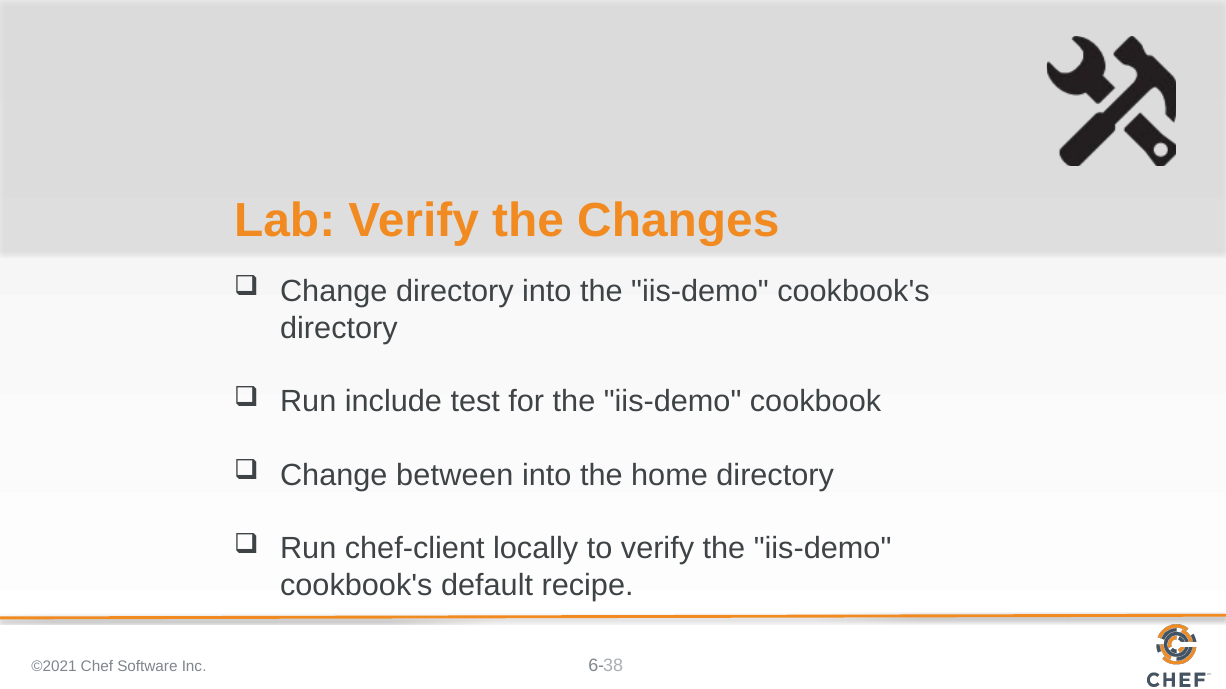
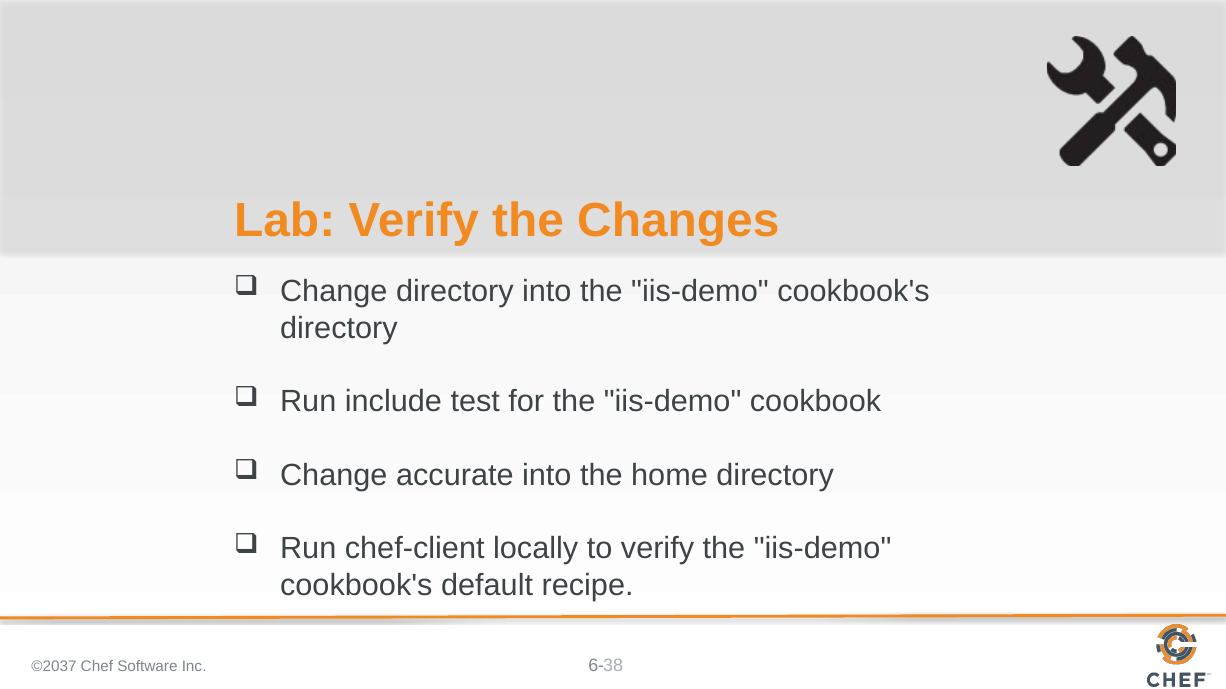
between: between -> accurate (455, 476)
©2021: ©2021 -> ©2037 (54, 667)
